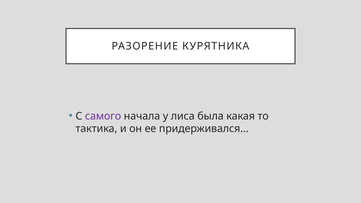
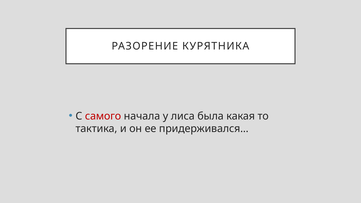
самого colour: purple -> red (103, 116)
